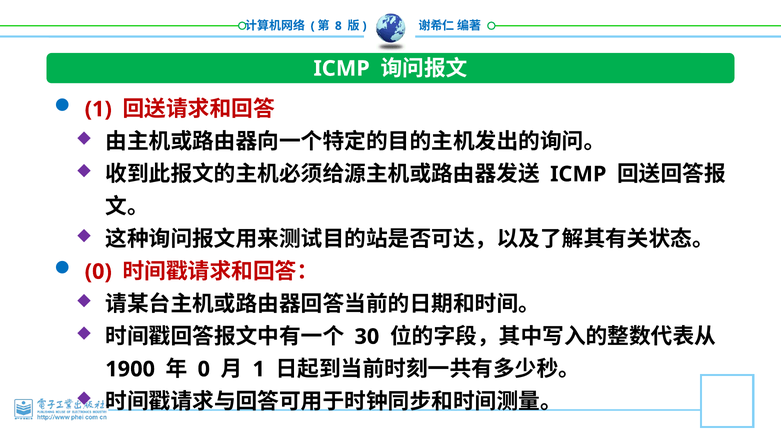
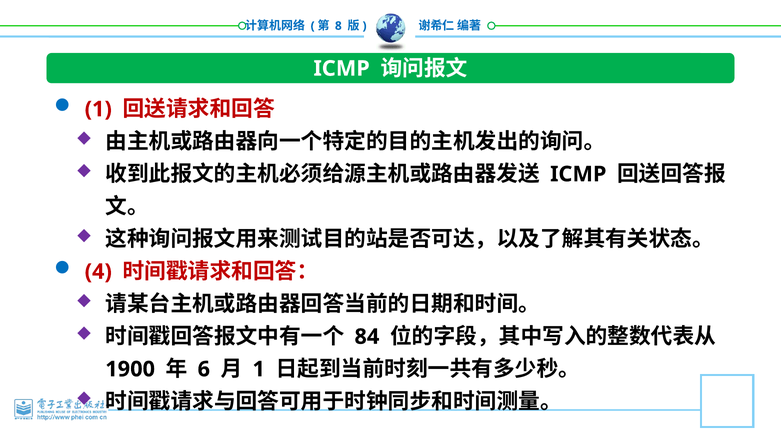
0: 0 -> 4 (98, 272)
30: 30 -> 84 (367, 337)
0: 0 -> 6 (204, 369)
